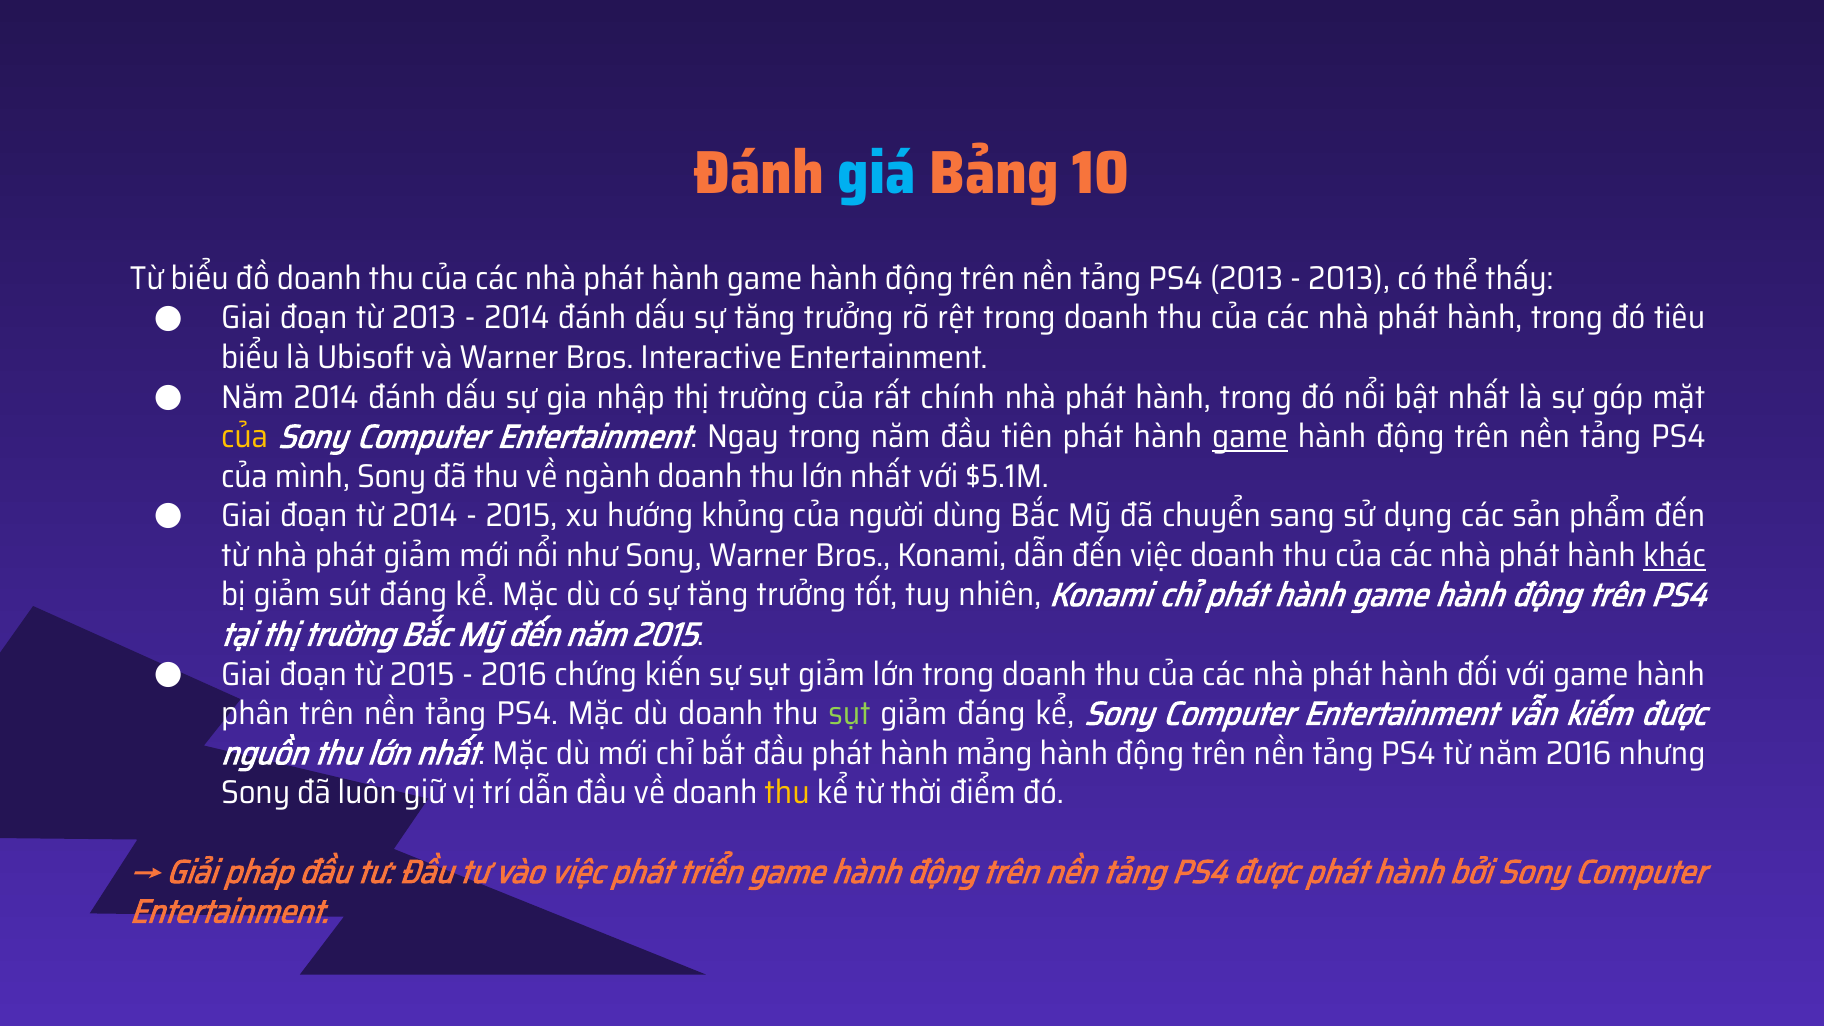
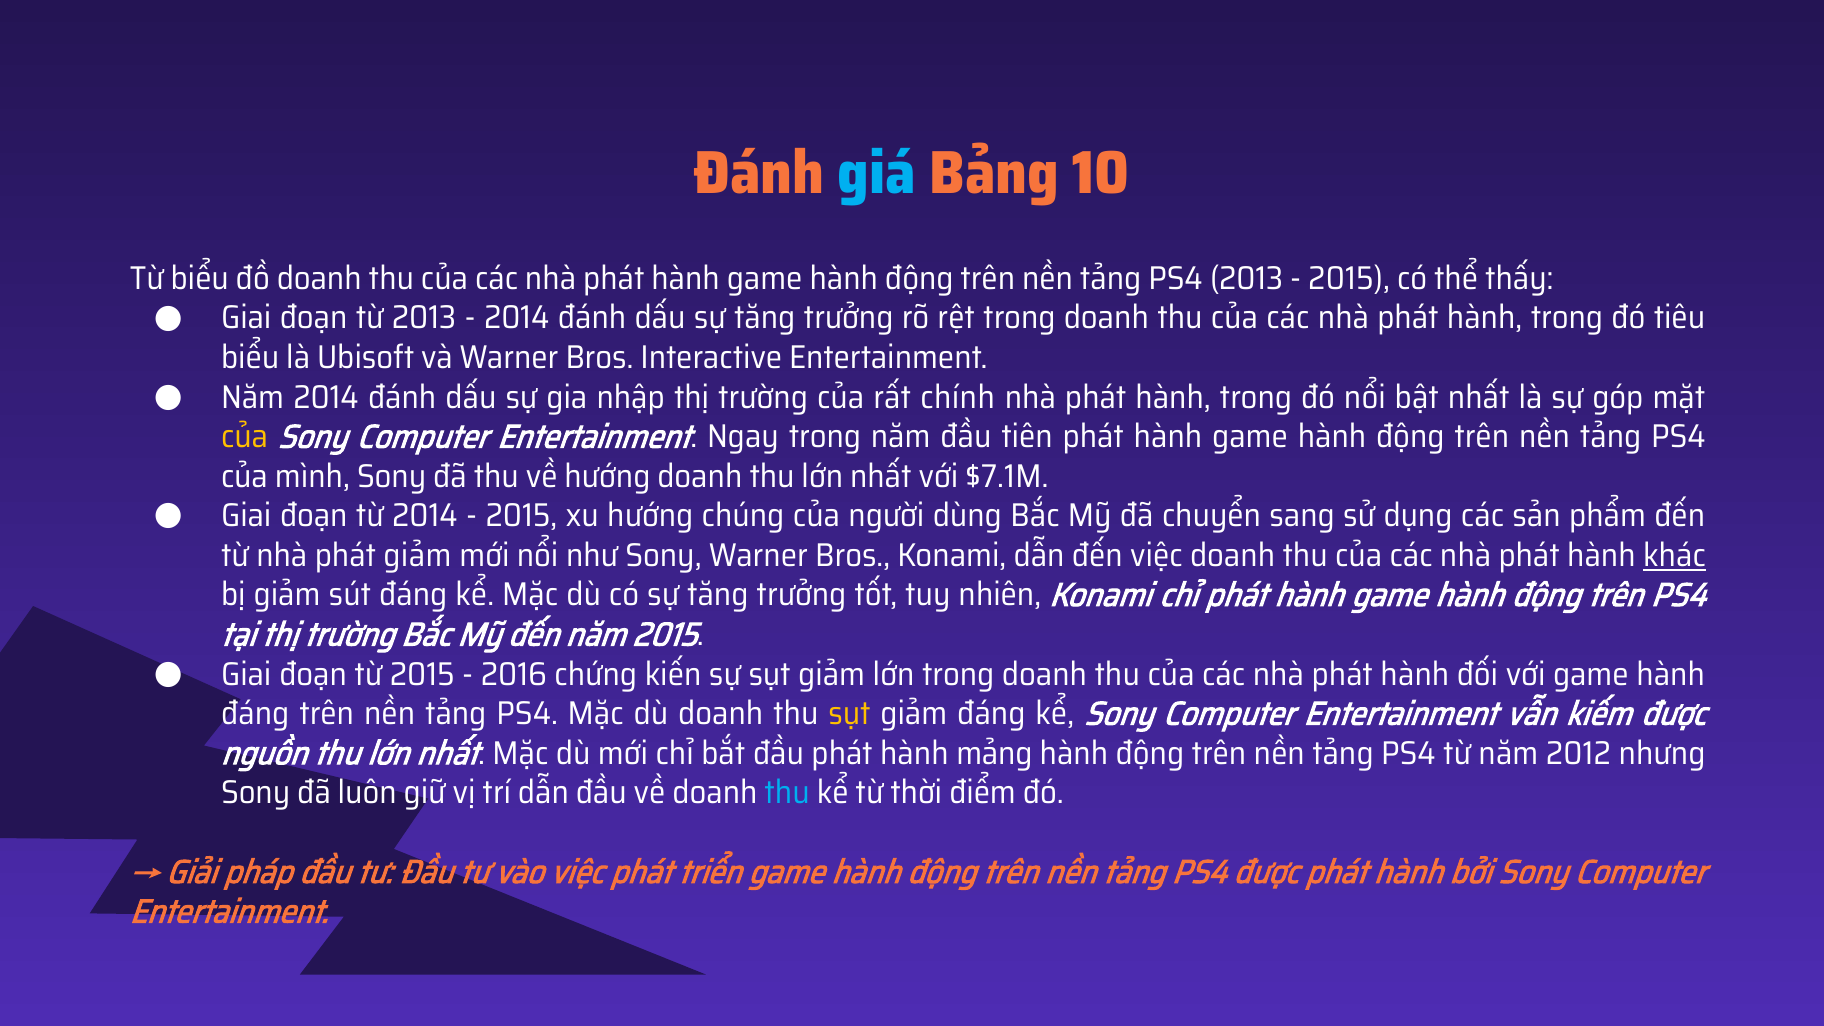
2013: 2013 -> 2015 (1349, 279)
game underline: present -> none (1250, 437)
về ngành: ngành -> hướng (607, 476)
$5.1M: $5.1M -> $7.1M (1007, 476)
khủng: khủng -> chúng (743, 516)
phân: phân -> đáng (255, 714)
sụt colour: light green -> yellow (850, 714)
năm 2016: 2016 -> 2012 (1578, 753)
thu colour: yellow -> light blue (787, 793)
